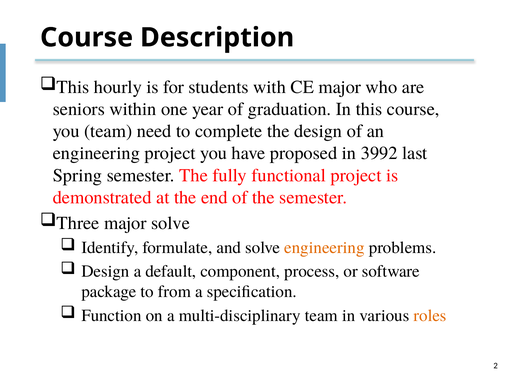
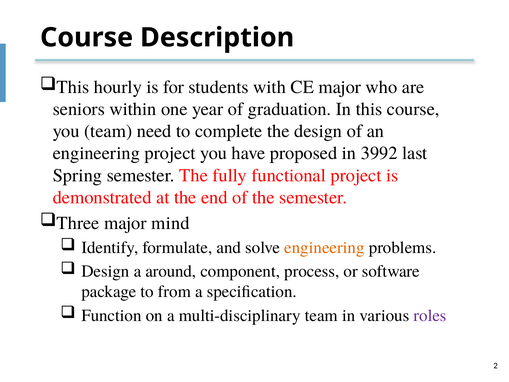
major solve: solve -> mind (170, 223)
default: default -> around (171, 271)
roles colour: orange -> purple (430, 315)
